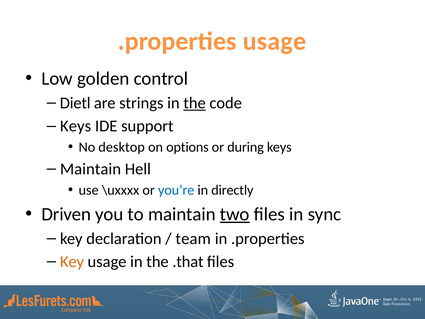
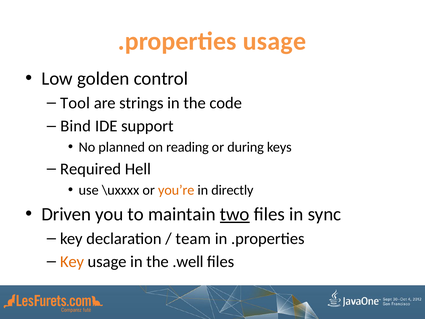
Dietl: Dietl -> Tool (75, 103)
the underline: present -> none (195, 103)
Keys: Keys -> Bind (76, 126)
desktop: desktop -> planned (122, 147)
options: options -> reading (187, 147)
Maintain: Maintain -> Required (91, 169)
you’re colour: blue -> orange (176, 190)
.that: .that -> .well (188, 261)
